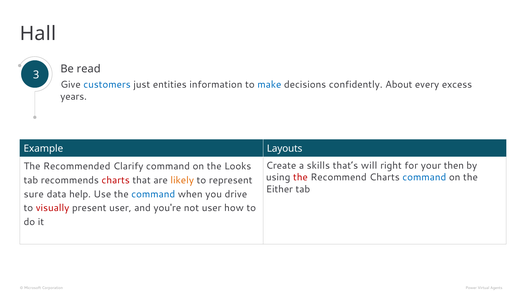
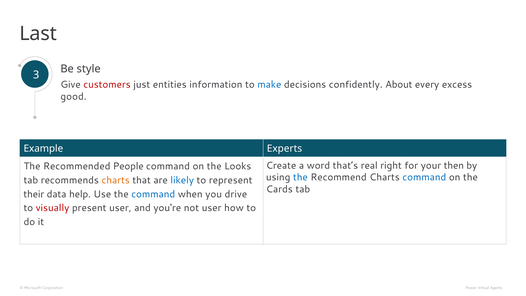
Hall: Hall -> Last (38, 33)
read: read -> style (89, 69)
customers colour: blue -> red (107, 85)
years: years -> good (74, 97)
Layouts: Layouts -> Experts (284, 149)
skills: skills -> word (318, 165)
will: will -> real (369, 165)
Clarify: Clarify -> People (128, 166)
the colour: red -> blue (300, 177)
charts colour: red -> orange (116, 180)
likely colour: orange -> blue (182, 180)
Either: Either -> Cards (279, 189)
sure: sure -> their (34, 194)
